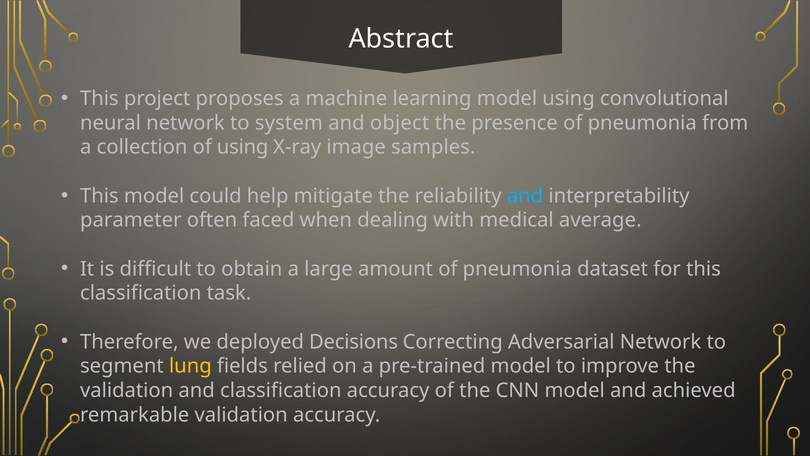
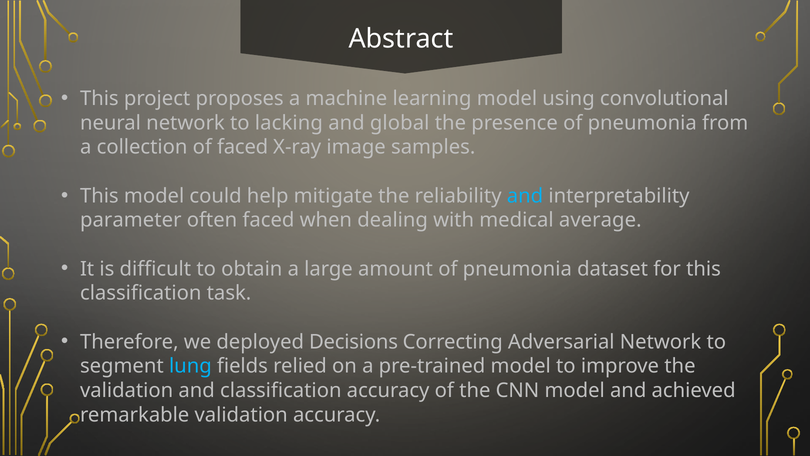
system: system -> lacking (289, 123)
object: object -> global (400, 123)
of using: using -> faced (243, 147)
lung colour: yellow -> light blue (190, 366)
